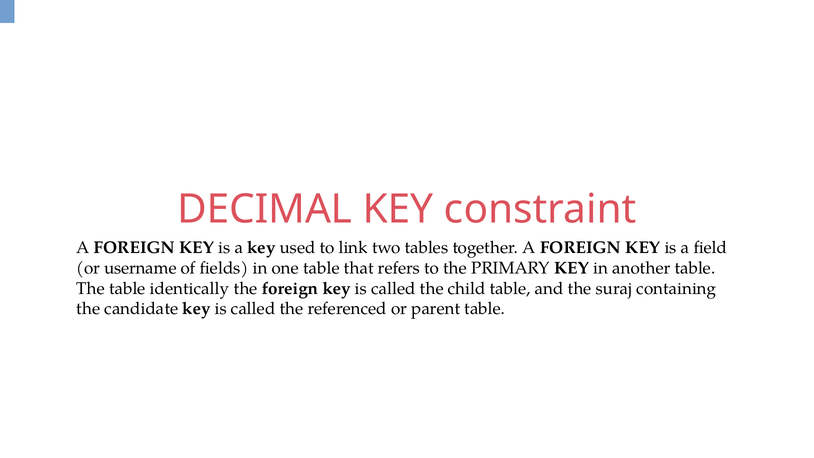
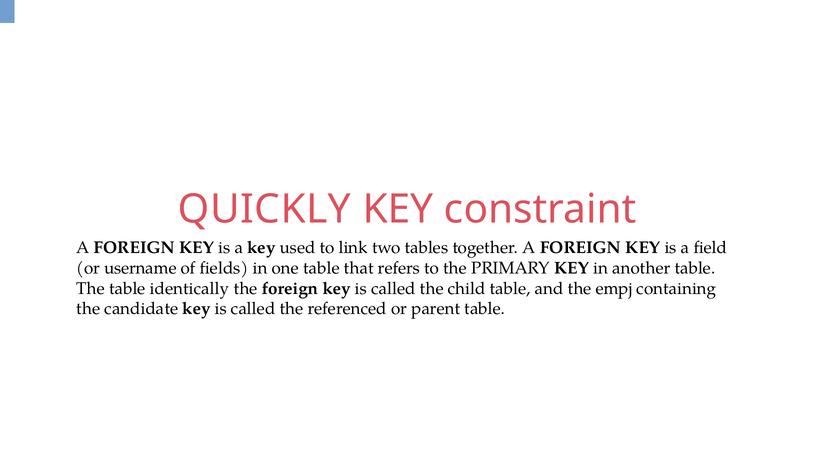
DECIMAL: DECIMAL -> QUICKLY (264, 209)
suraj: suraj -> empj (614, 288)
